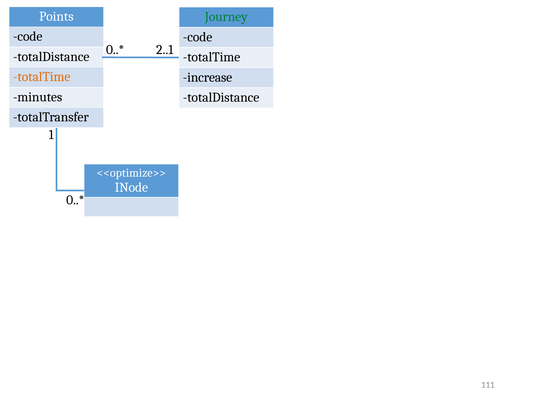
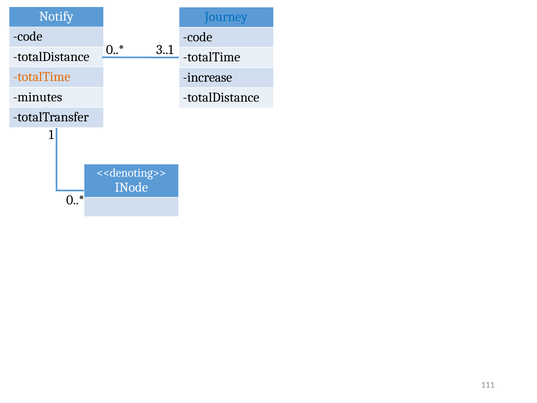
Points: Points -> Notify (56, 16)
Journey colour: green -> blue (226, 17)
2..1: 2..1 -> 3..1 (165, 50)
<<optimize>>: <<optimize>> -> <<denoting>> (131, 173)
